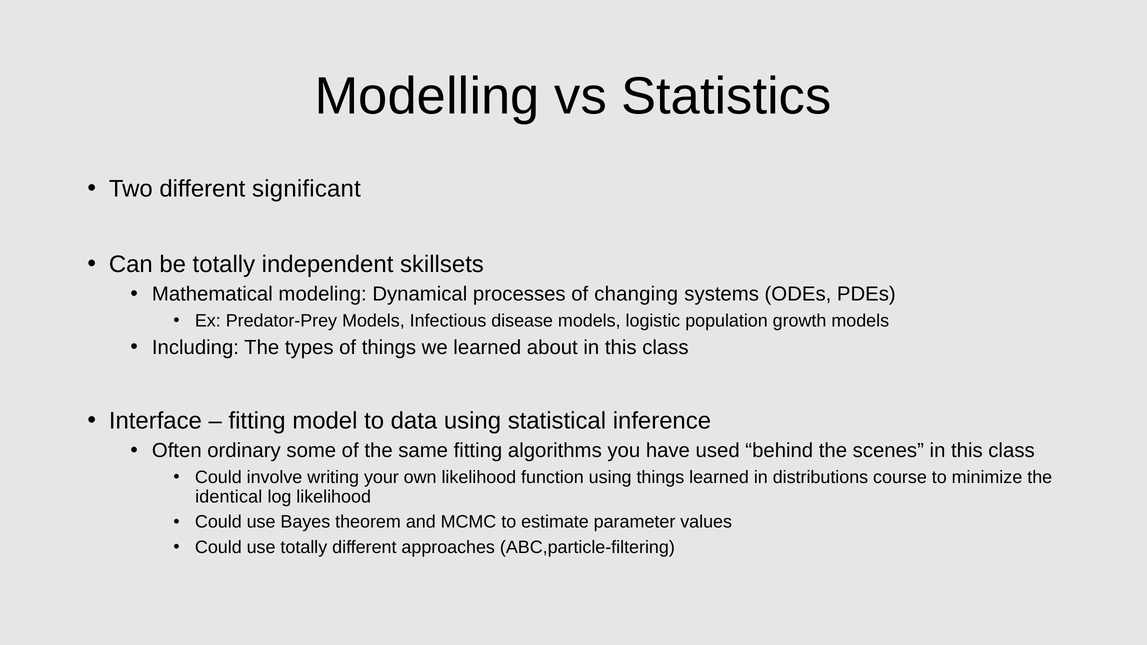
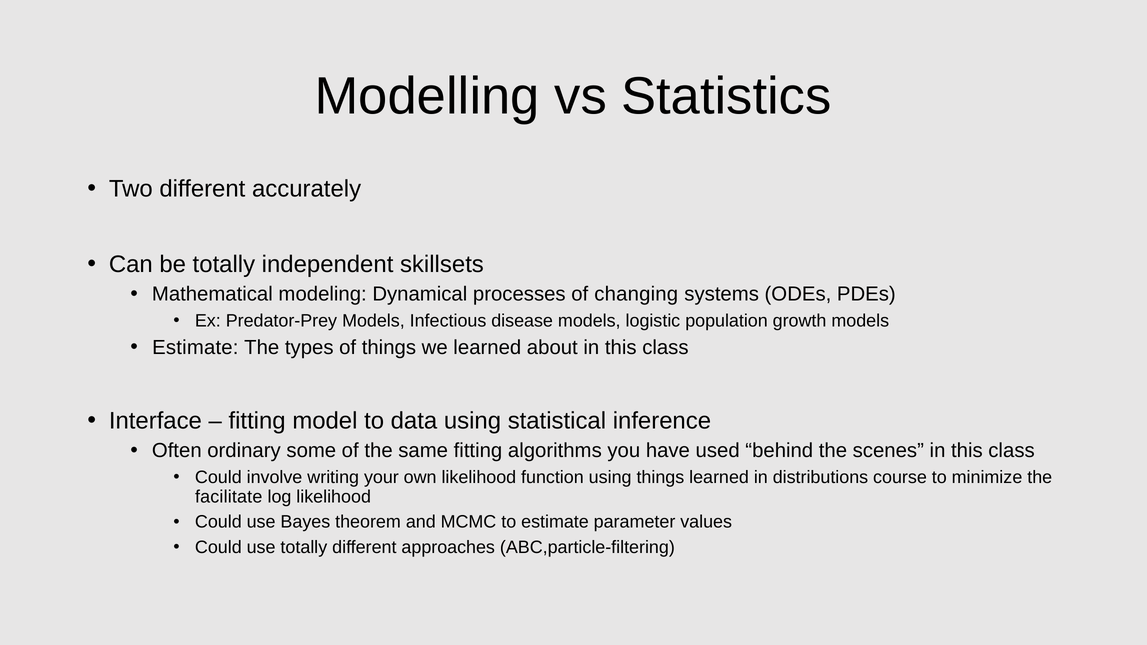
significant: significant -> accurately (307, 189)
Including: Including -> Estimate (195, 347)
identical: identical -> facilitate (229, 497)
